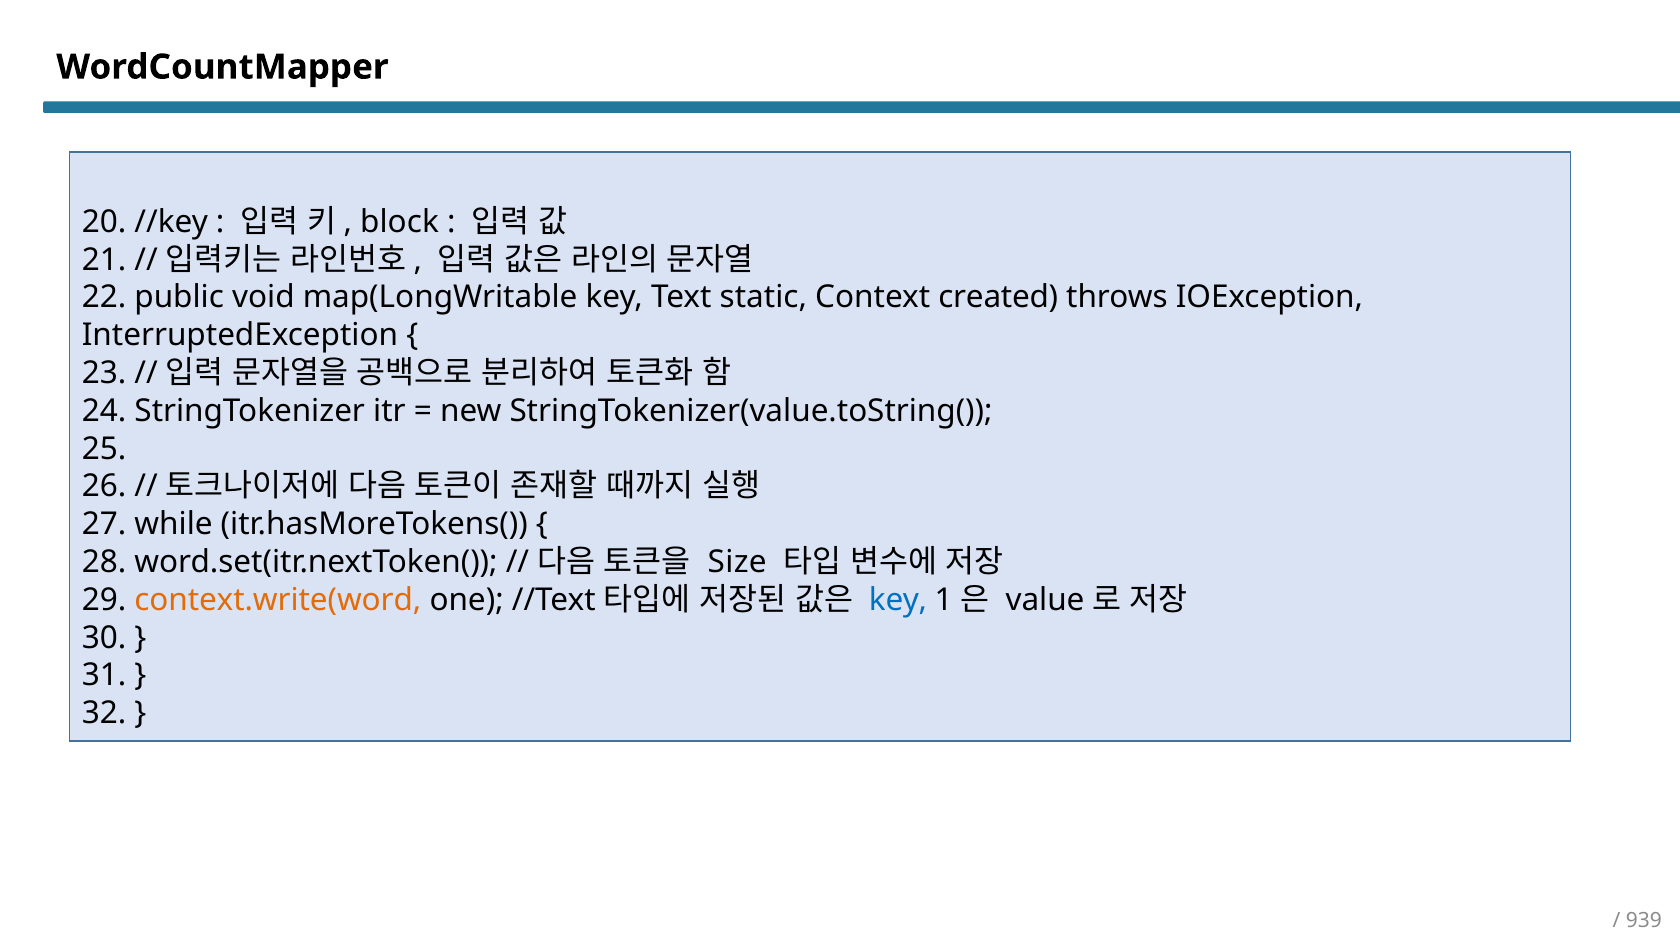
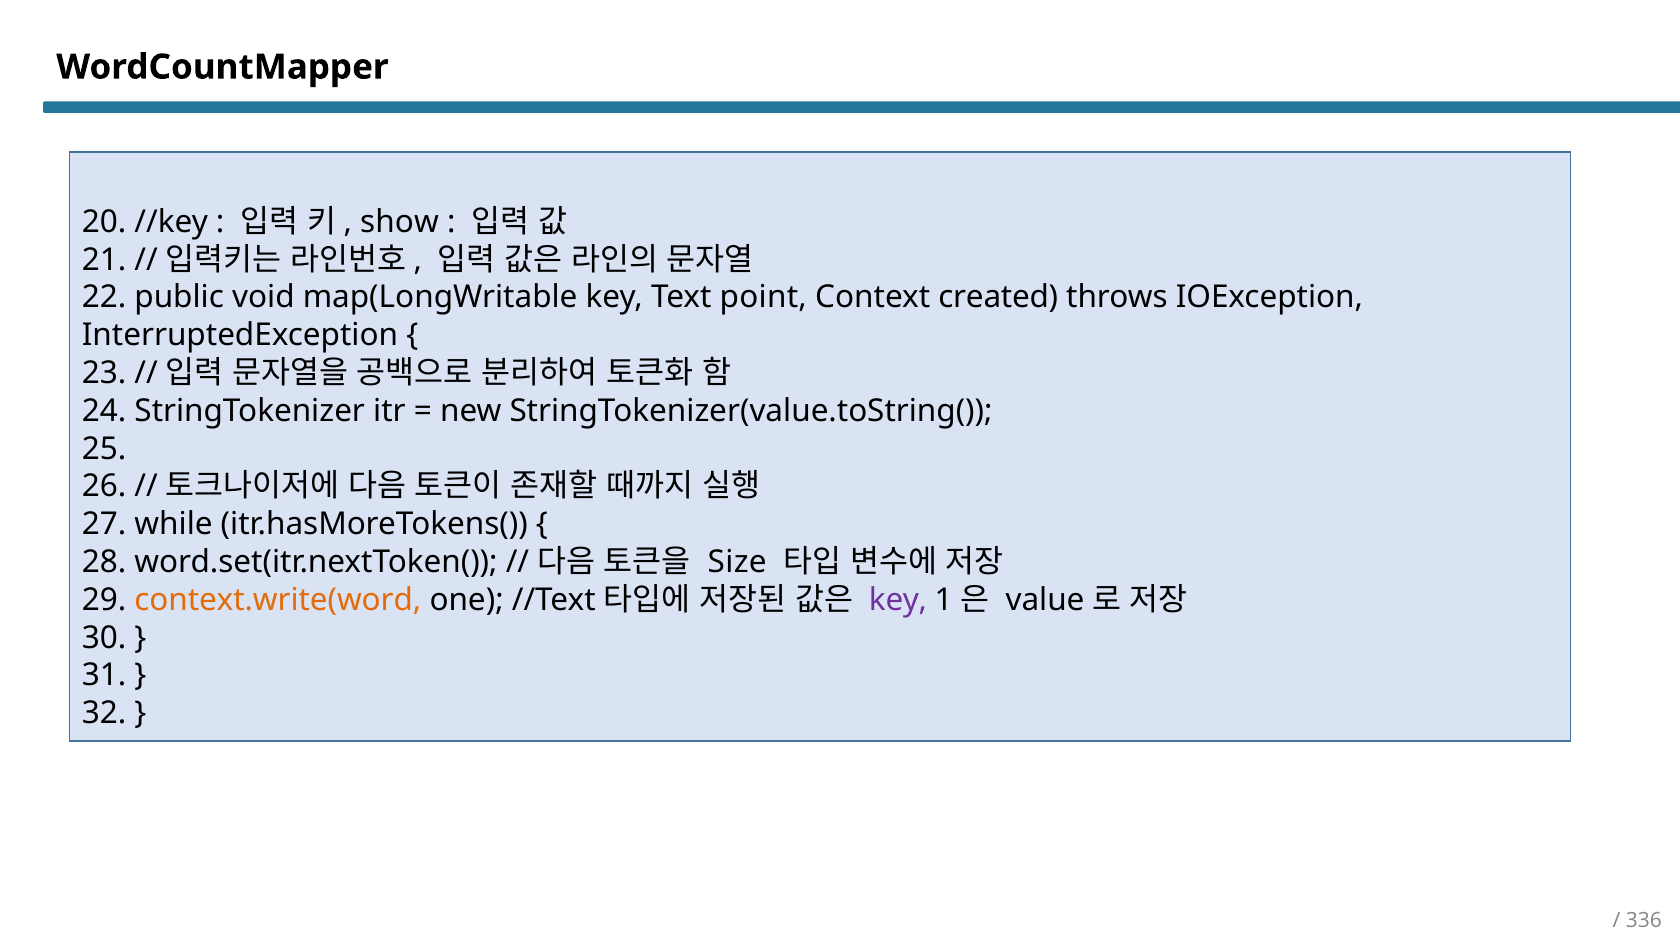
block: block -> show (399, 222)
static: static -> point (763, 297)
key colour: blue -> purple (898, 600)
939: 939 -> 336 (1644, 921)
